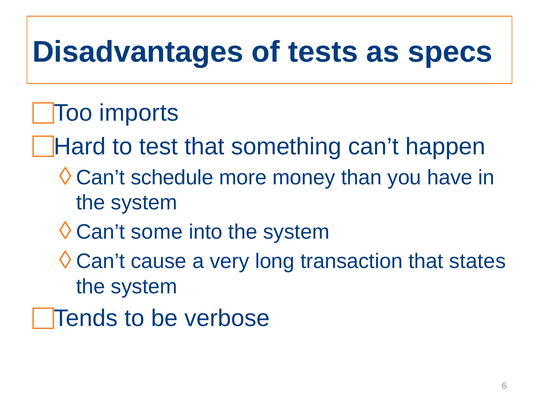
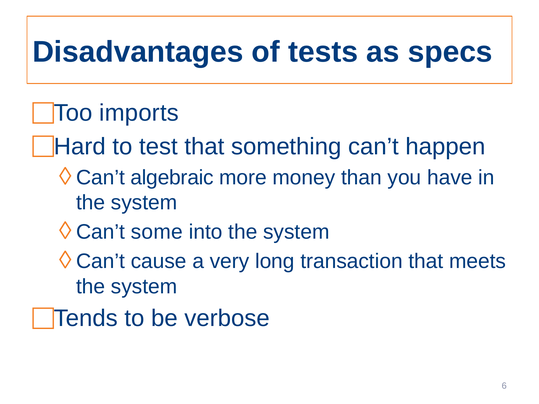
schedule: schedule -> algebraic (172, 178)
states: states -> meets (478, 261)
